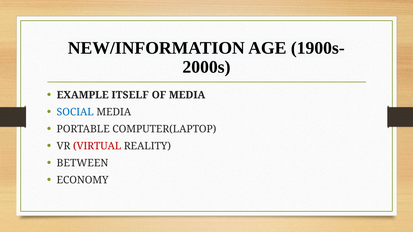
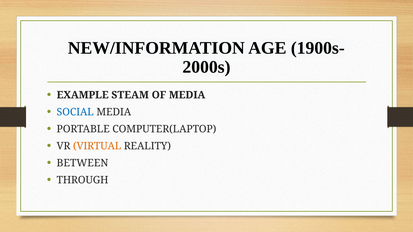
ITSELF: ITSELF -> STEAM (130, 95)
VIRTUAL colour: red -> orange (97, 146)
ECONOMY: ECONOMY -> THROUGH (83, 180)
